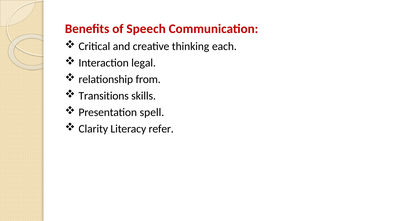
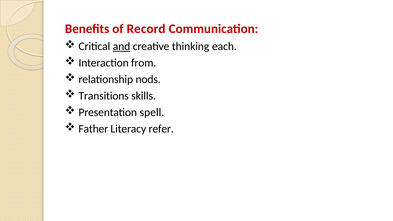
Speech: Speech -> Record (146, 29)
and underline: none -> present (122, 46)
legal: legal -> from (144, 63)
from: from -> nods (148, 79)
Clarity: Clarity -> Father (93, 129)
